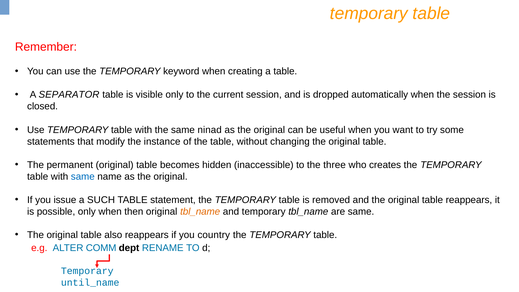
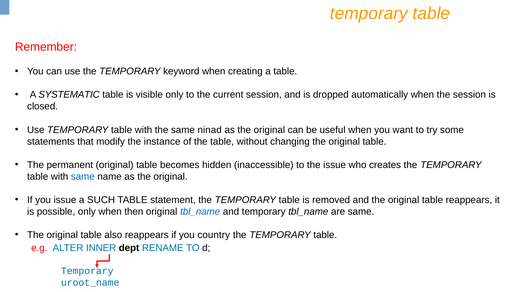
SEPARATOR: SEPARATOR -> SYSTEMATIC (69, 95)
the three: three -> issue (335, 165)
tbl_name colour: orange -> blue (200, 212)
COMM: COMM -> INNER (101, 248)
until_name: until_name -> uroot_name (90, 283)
